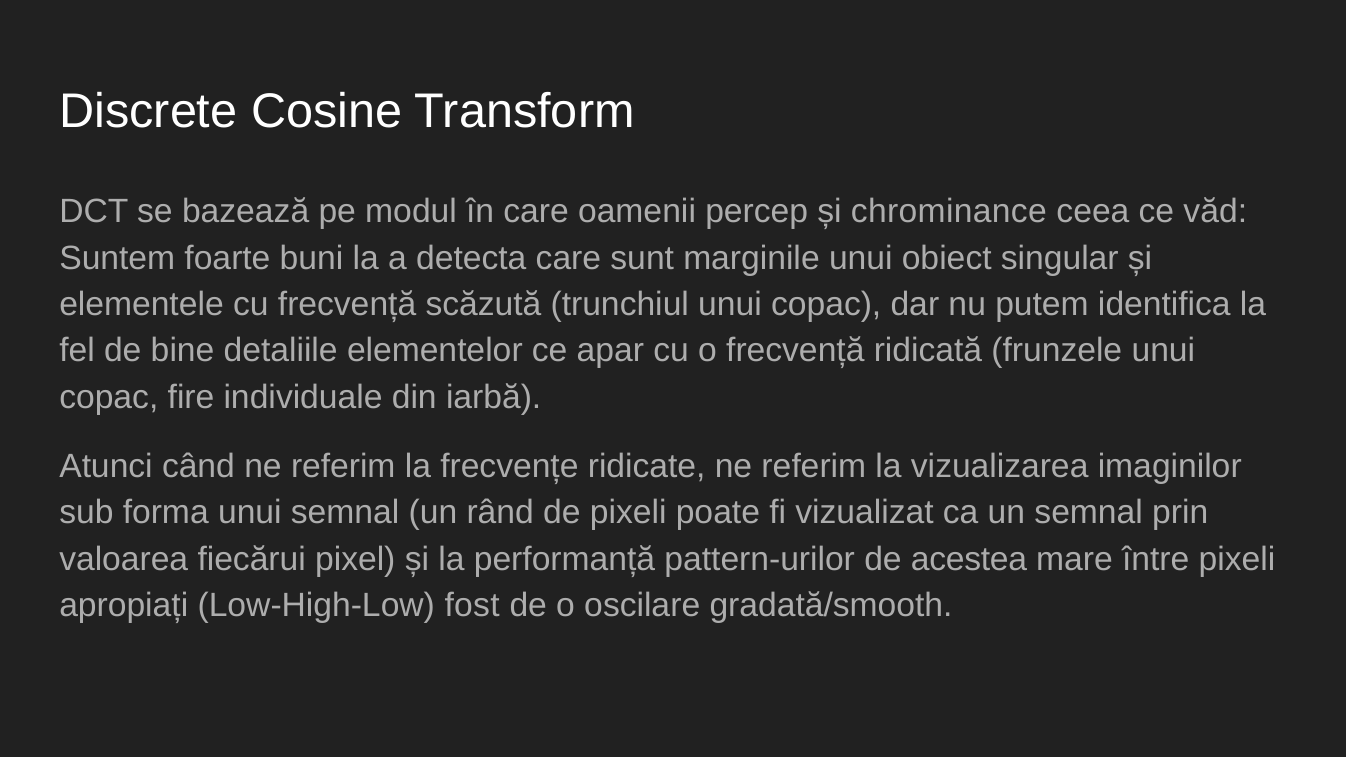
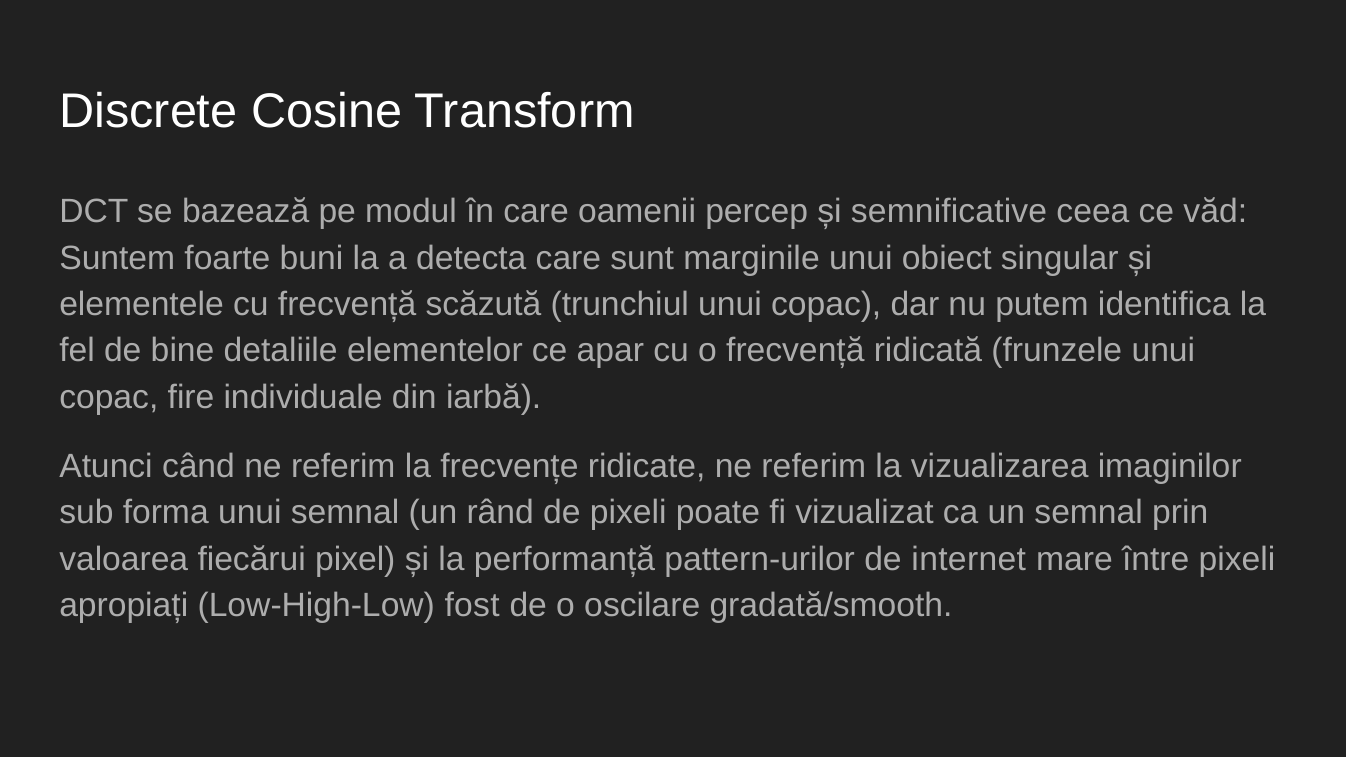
chrominance: chrominance -> semnificative (949, 212)
acestea: acestea -> internet (969, 559)
